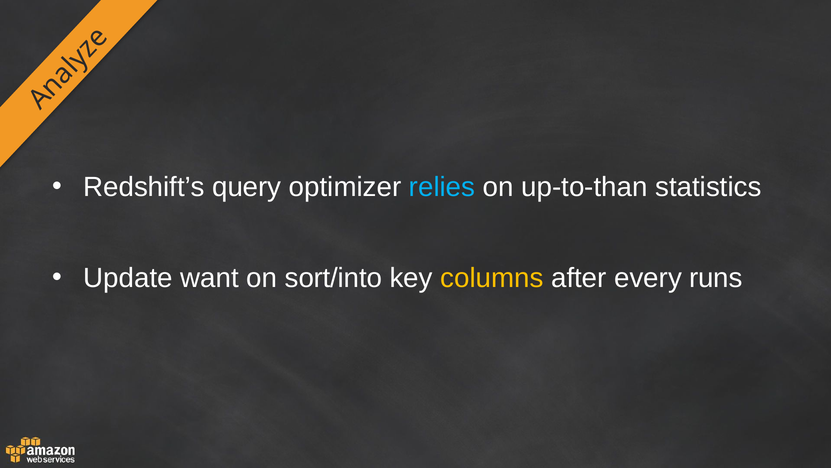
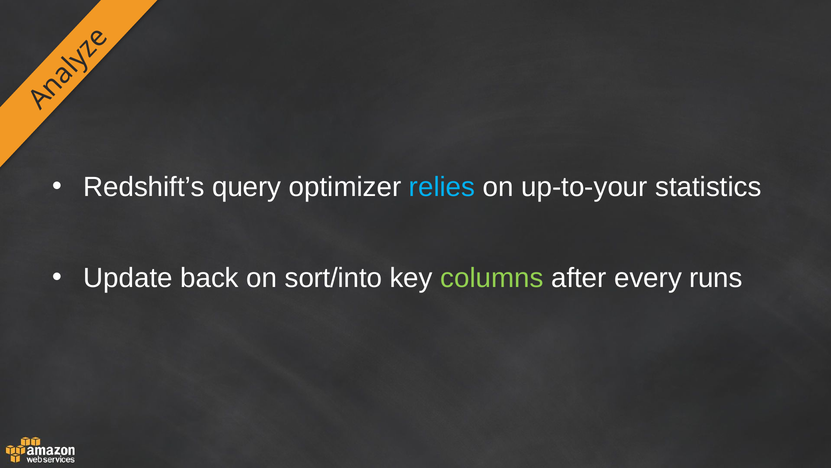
up-to-than: up-to-than -> up-to-your (584, 187)
want: want -> back (209, 278)
columns colour: yellow -> light green (492, 278)
